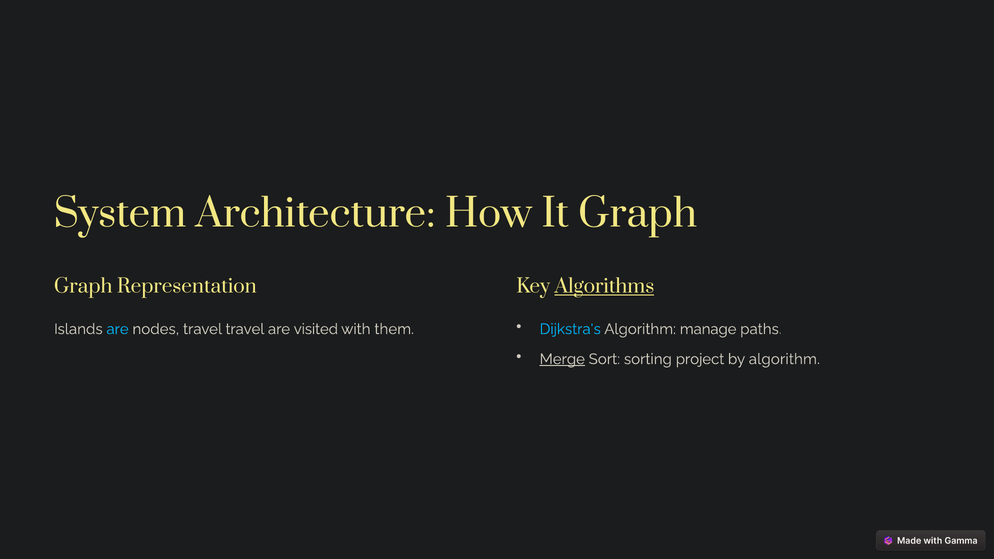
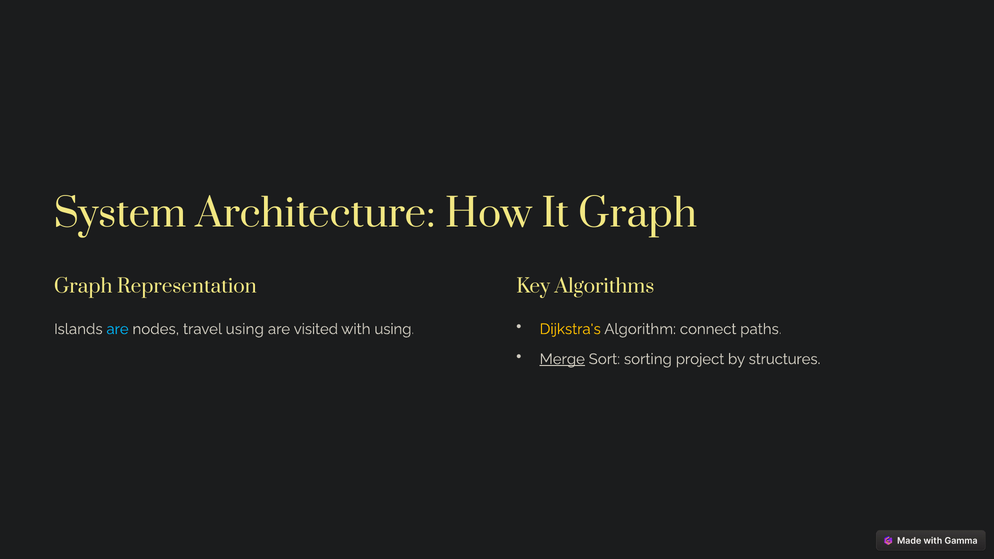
Algorithms underline: present -> none (604, 287)
Dijkstra's colour: light blue -> yellow (570, 329)
manage: manage -> connect (708, 329)
travel travel: travel -> using (245, 329)
with them: them -> using (394, 329)
by algorithm: algorithm -> structures (784, 359)
